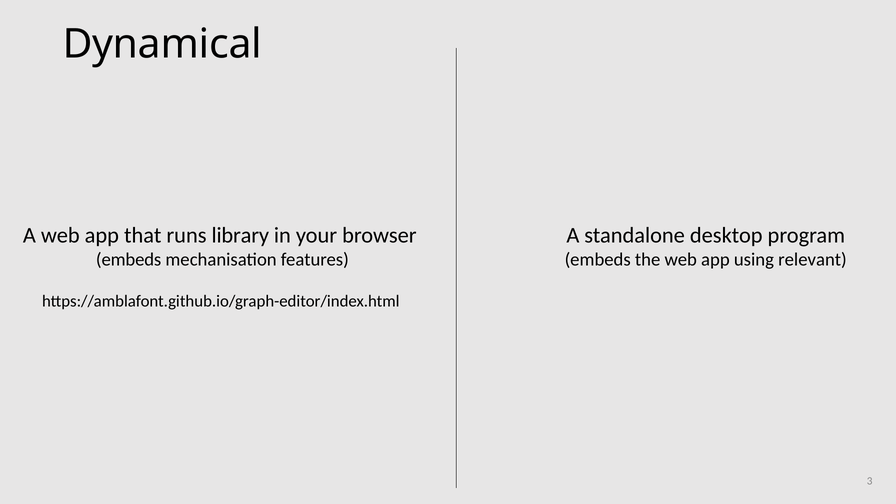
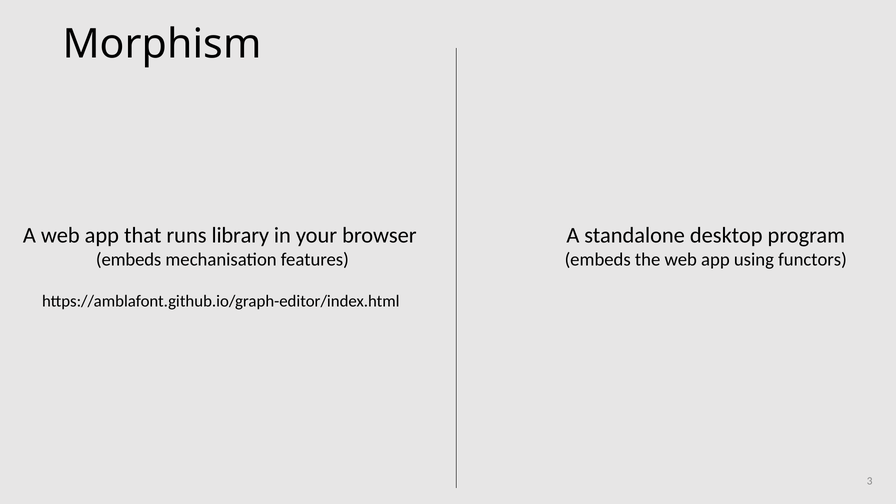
Dynamical: Dynamical -> Morphism (162, 44)
relevant: relevant -> functors (812, 260)
